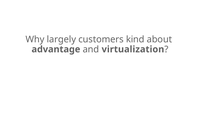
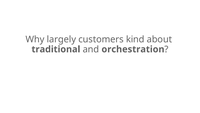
advantage: advantage -> traditional (56, 49)
virtualization: virtualization -> orchestration (133, 49)
